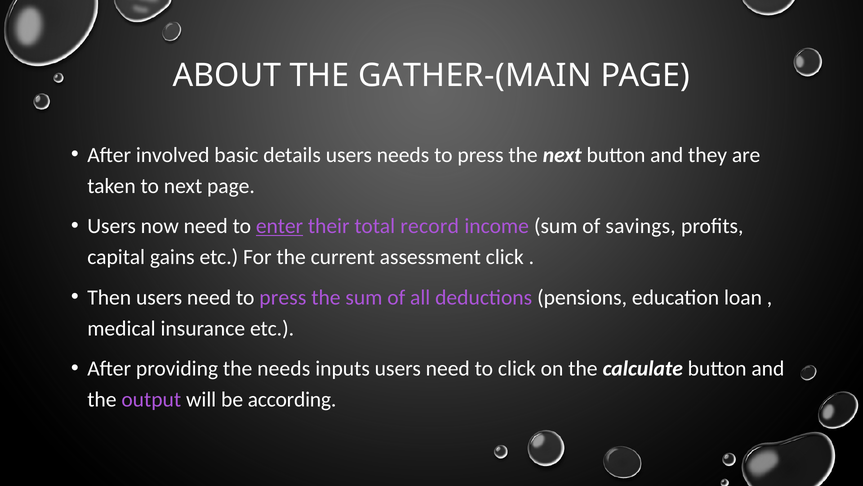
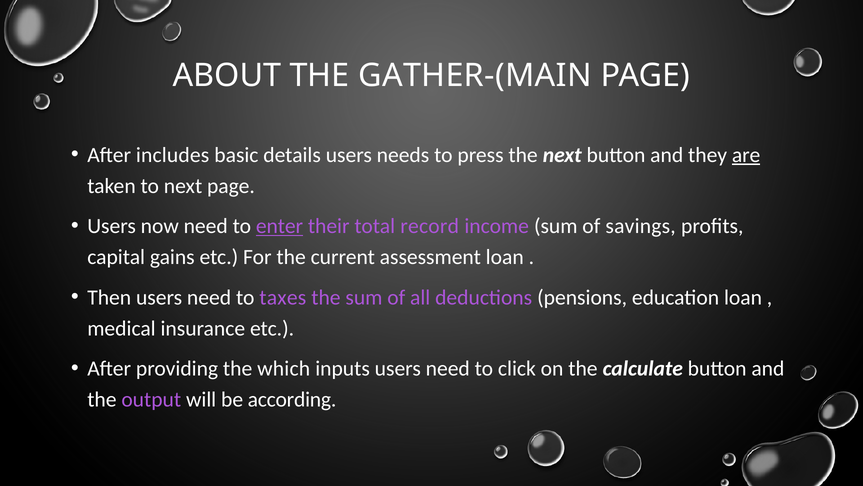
involved: involved -> includes (173, 155)
are underline: none -> present (746, 155)
assessment click: click -> loan (505, 257)
need to press: press -> taxes (283, 297)
the needs: needs -> which (284, 368)
